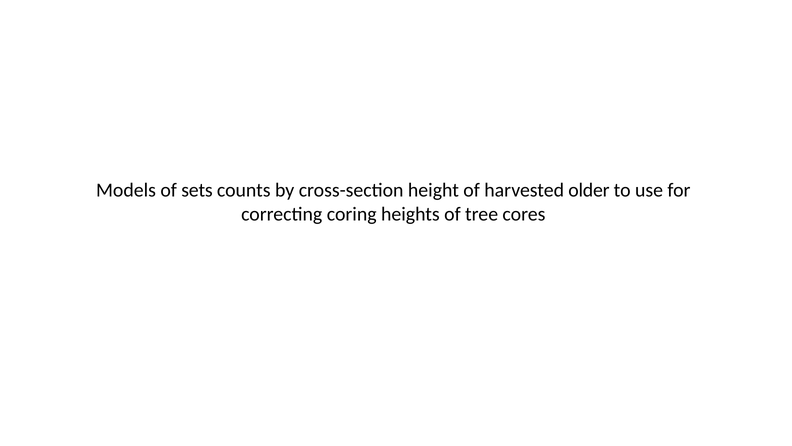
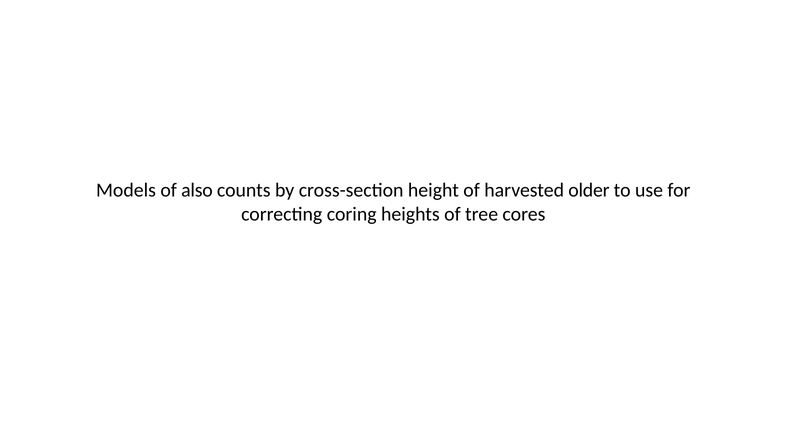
sets: sets -> also (197, 190)
